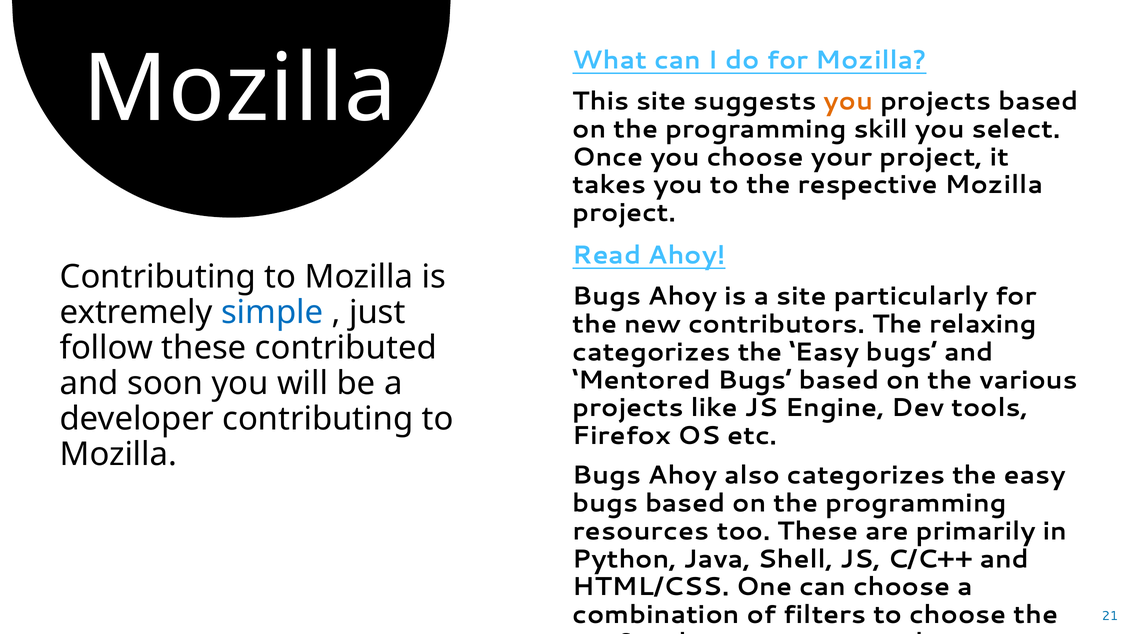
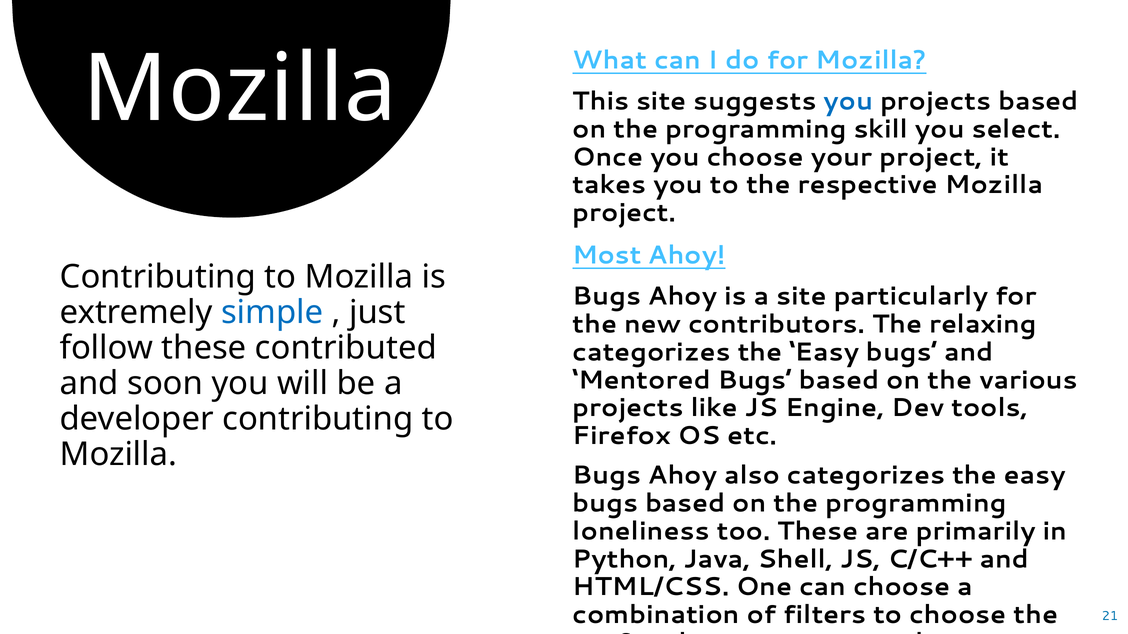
you colour: orange -> blue (848, 101)
Read: Read -> Most (607, 255)
resources: resources -> loneliness (641, 532)
